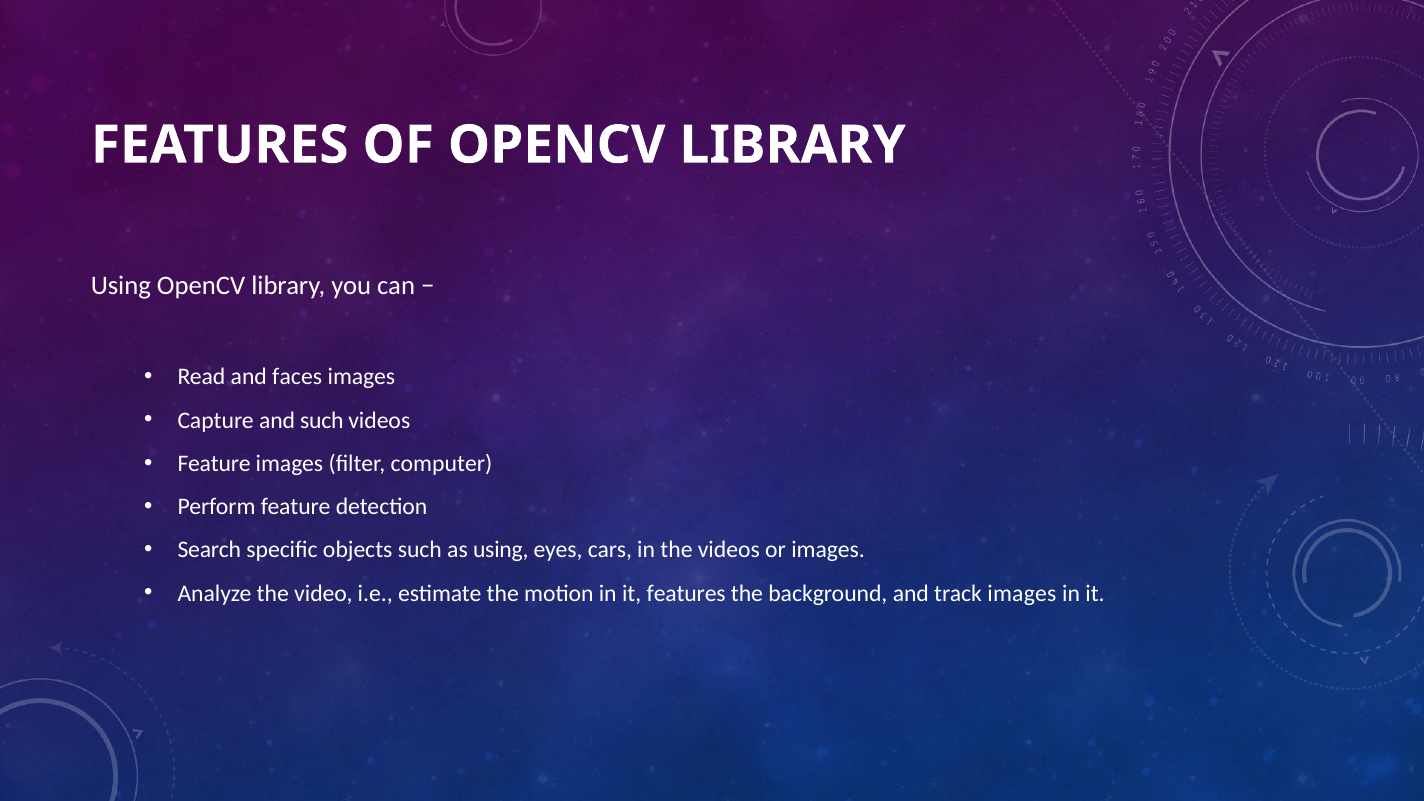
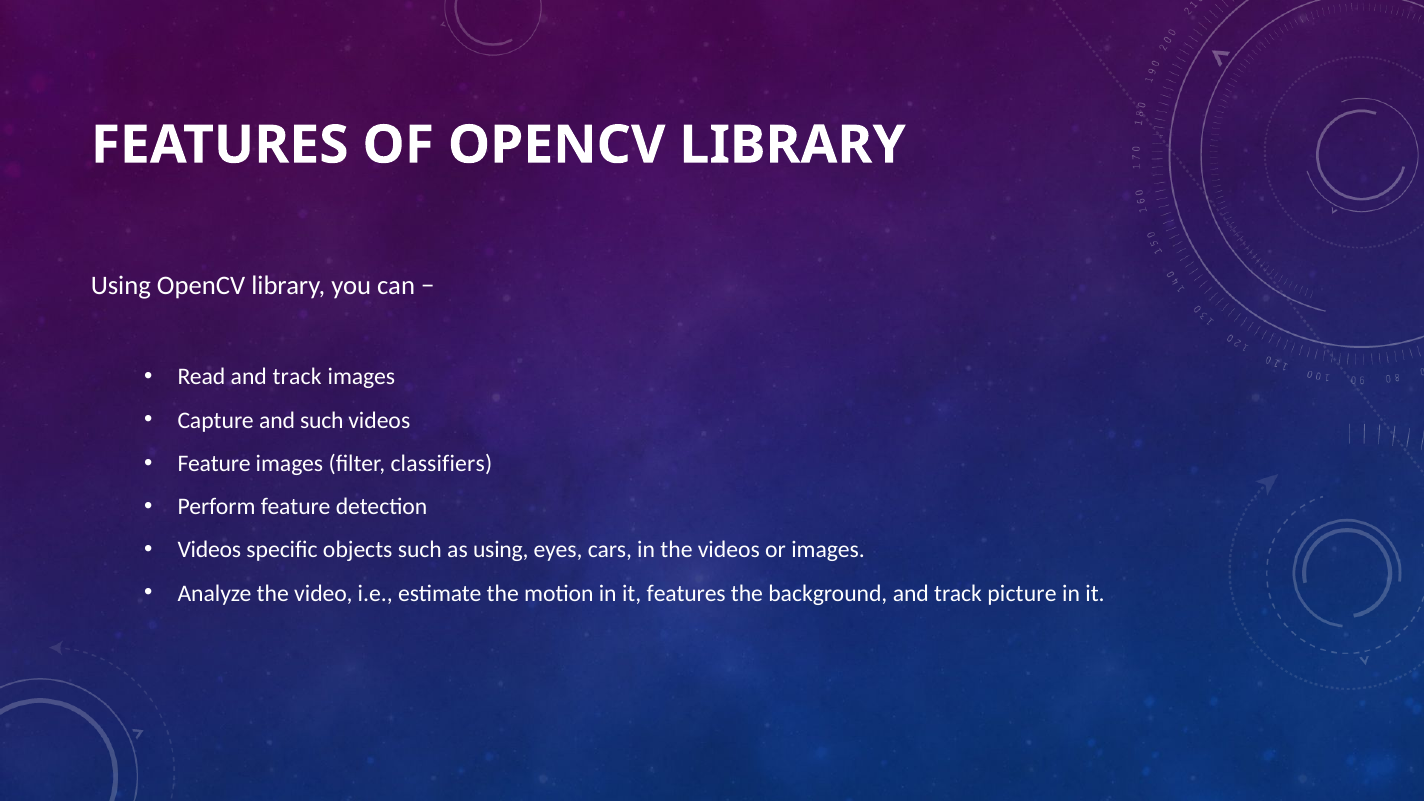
Read and faces: faces -> track (297, 377)
computer: computer -> classifiers (441, 464)
Search: Search -> Videos (209, 550)
track images: images -> picture (1022, 593)
